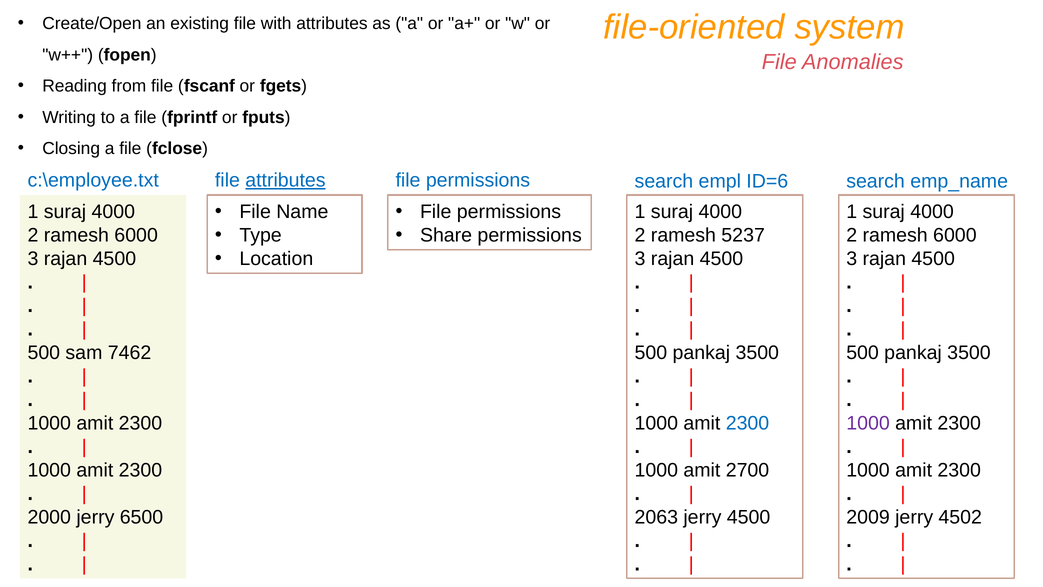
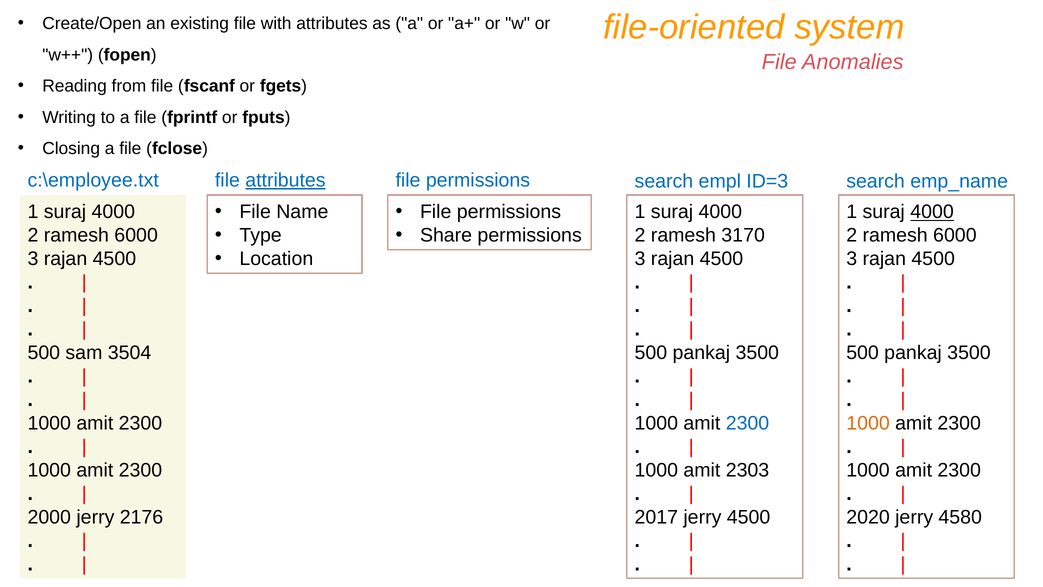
ID=6: ID=6 -> ID=3 (767, 181)
4000 underline: none -> present (932, 212)
5237: 5237 -> 3170 (743, 235)
7462: 7462 -> 3504 (130, 353)
1000 colour: purple -> orange (868, 423)
2700: 2700 -> 2303 (748, 470)
6500: 6500 -> 2176 (141, 517)
2063: 2063 -> 2017 (656, 517)
2009: 2009 -> 2020 (868, 517)
4502: 4502 -> 4580 (960, 517)
